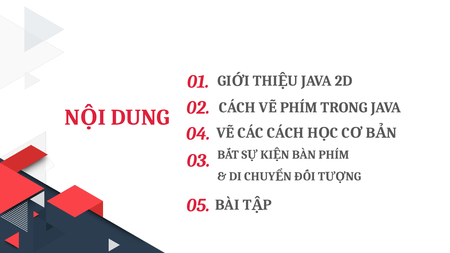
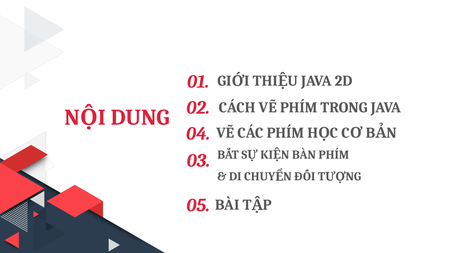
CÁC CÁCH: CÁCH -> PHÍM (285, 133)
